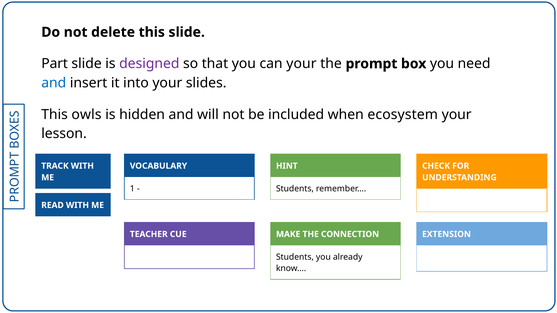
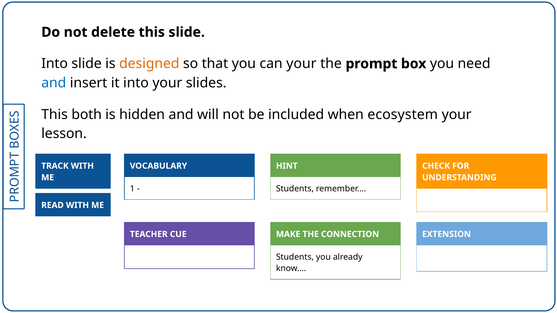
Part: Part -> Into (55, 64)
designed colour: purple -> orange (149, 64)
owls: owls -> both (87, 115)
